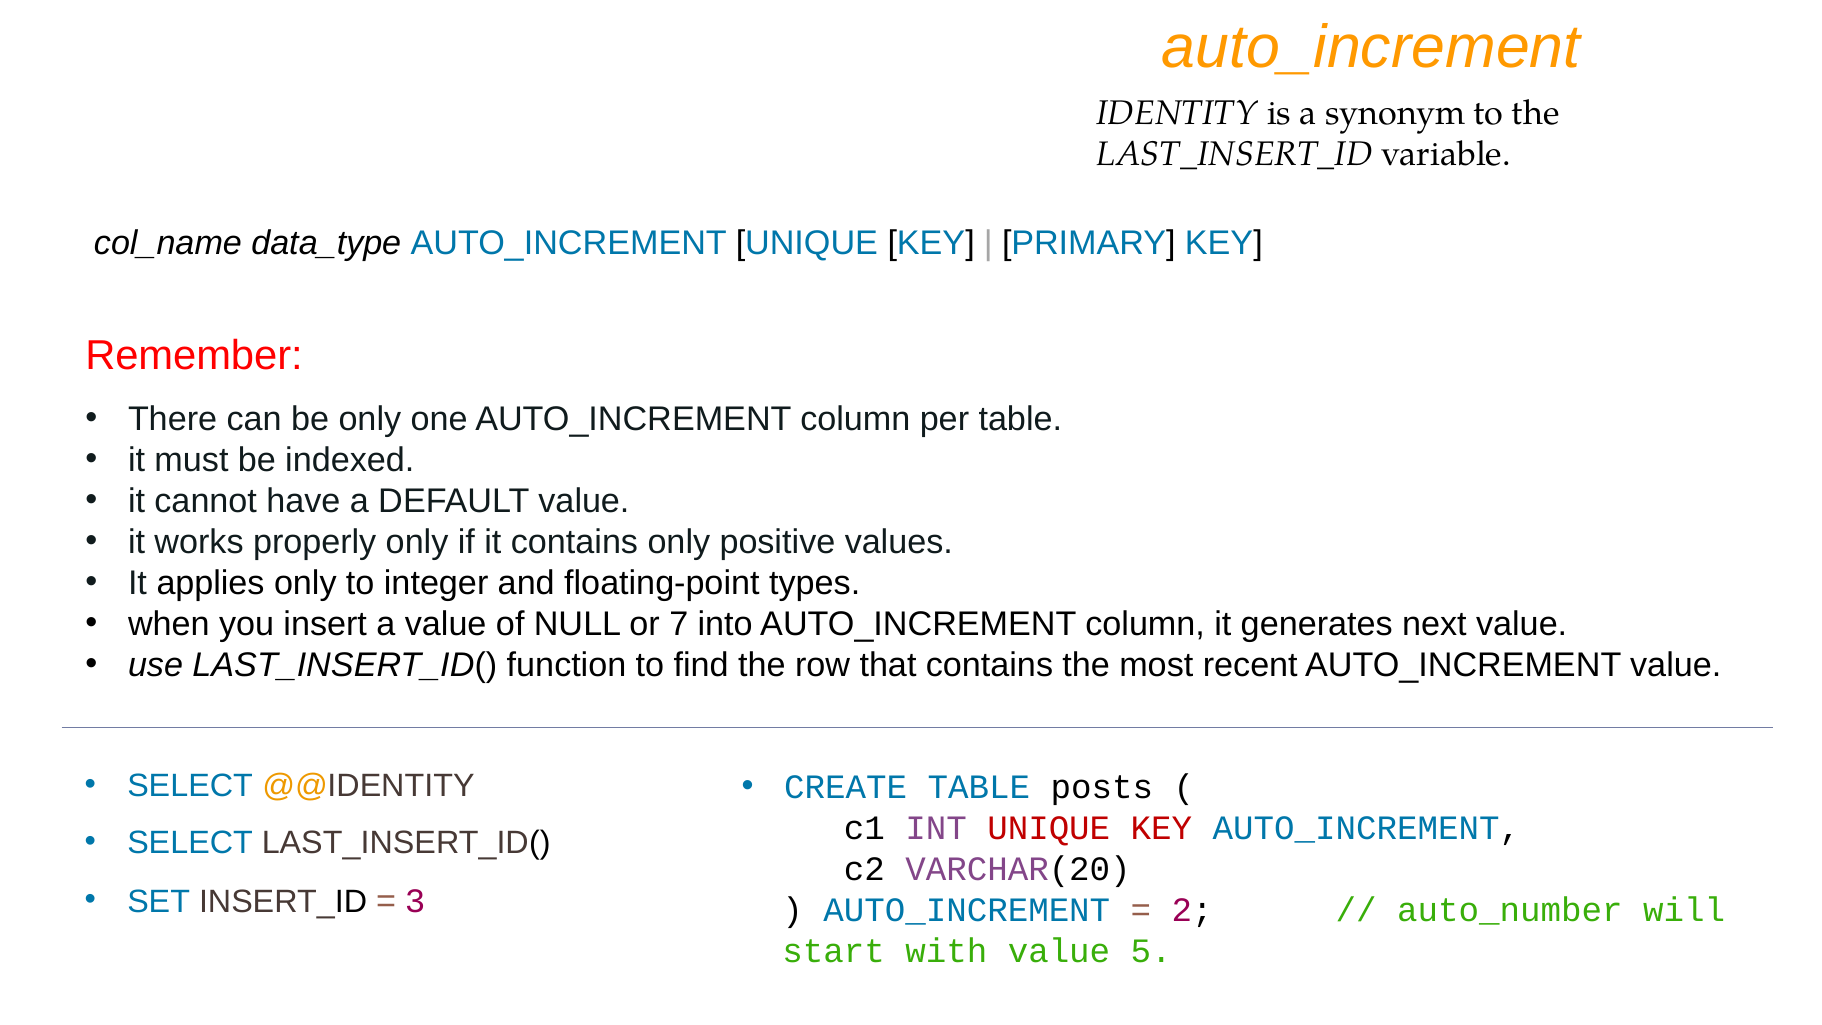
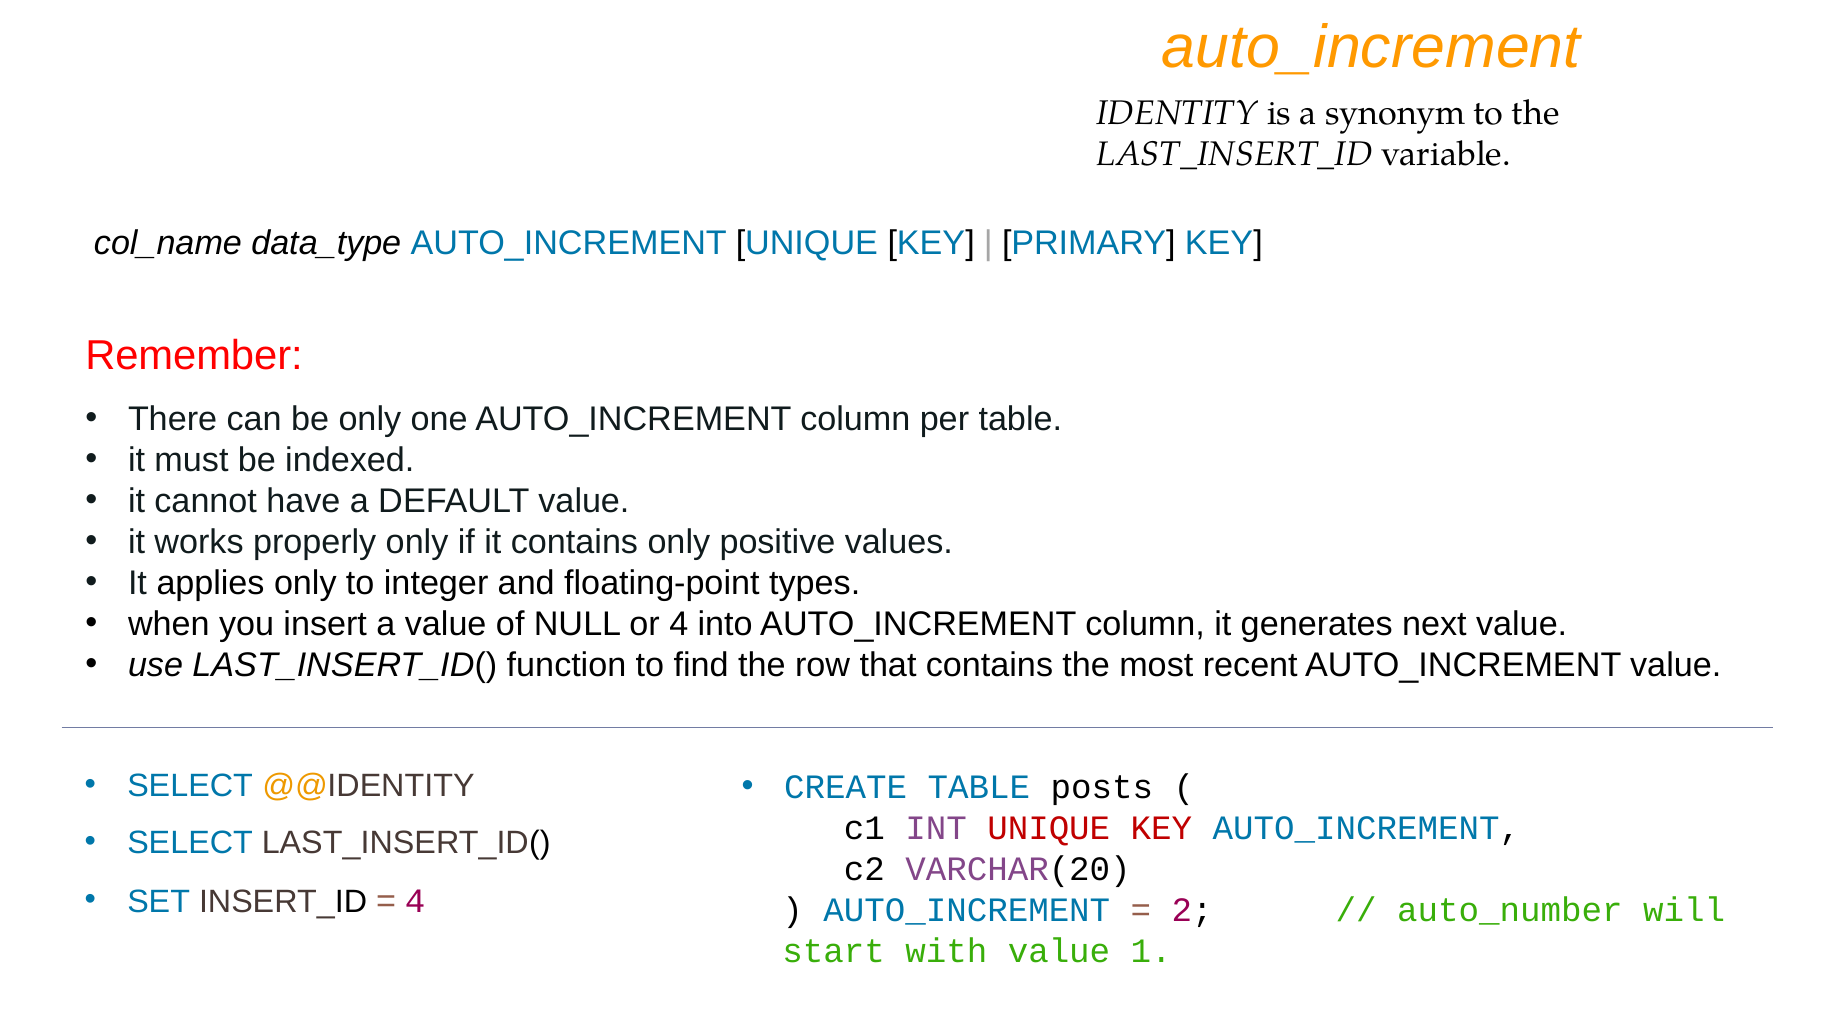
or 7: 7 -> 4 (679, 624)
3: 3 -> 4 (415, 901)
5: 5 -> 1 (1151, 951)
